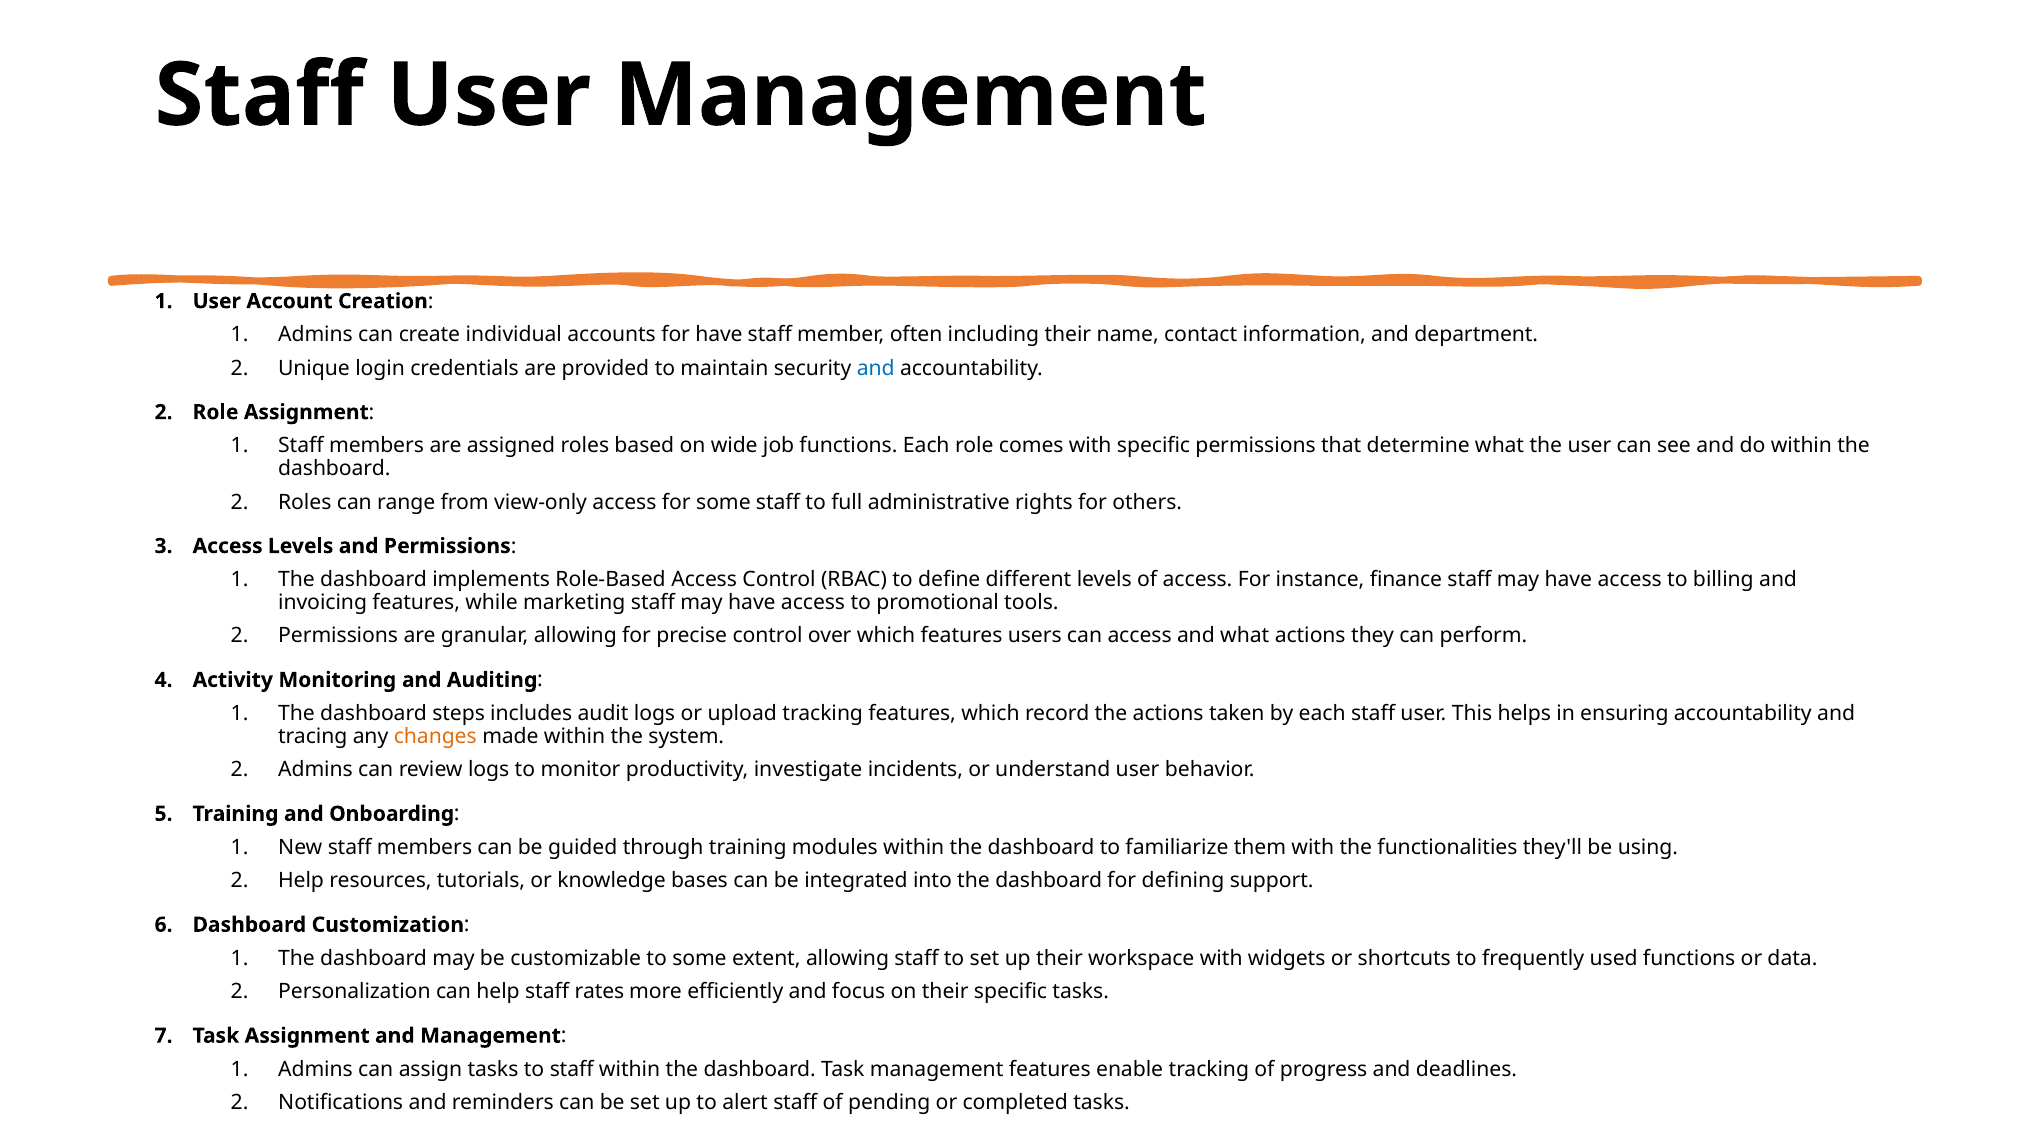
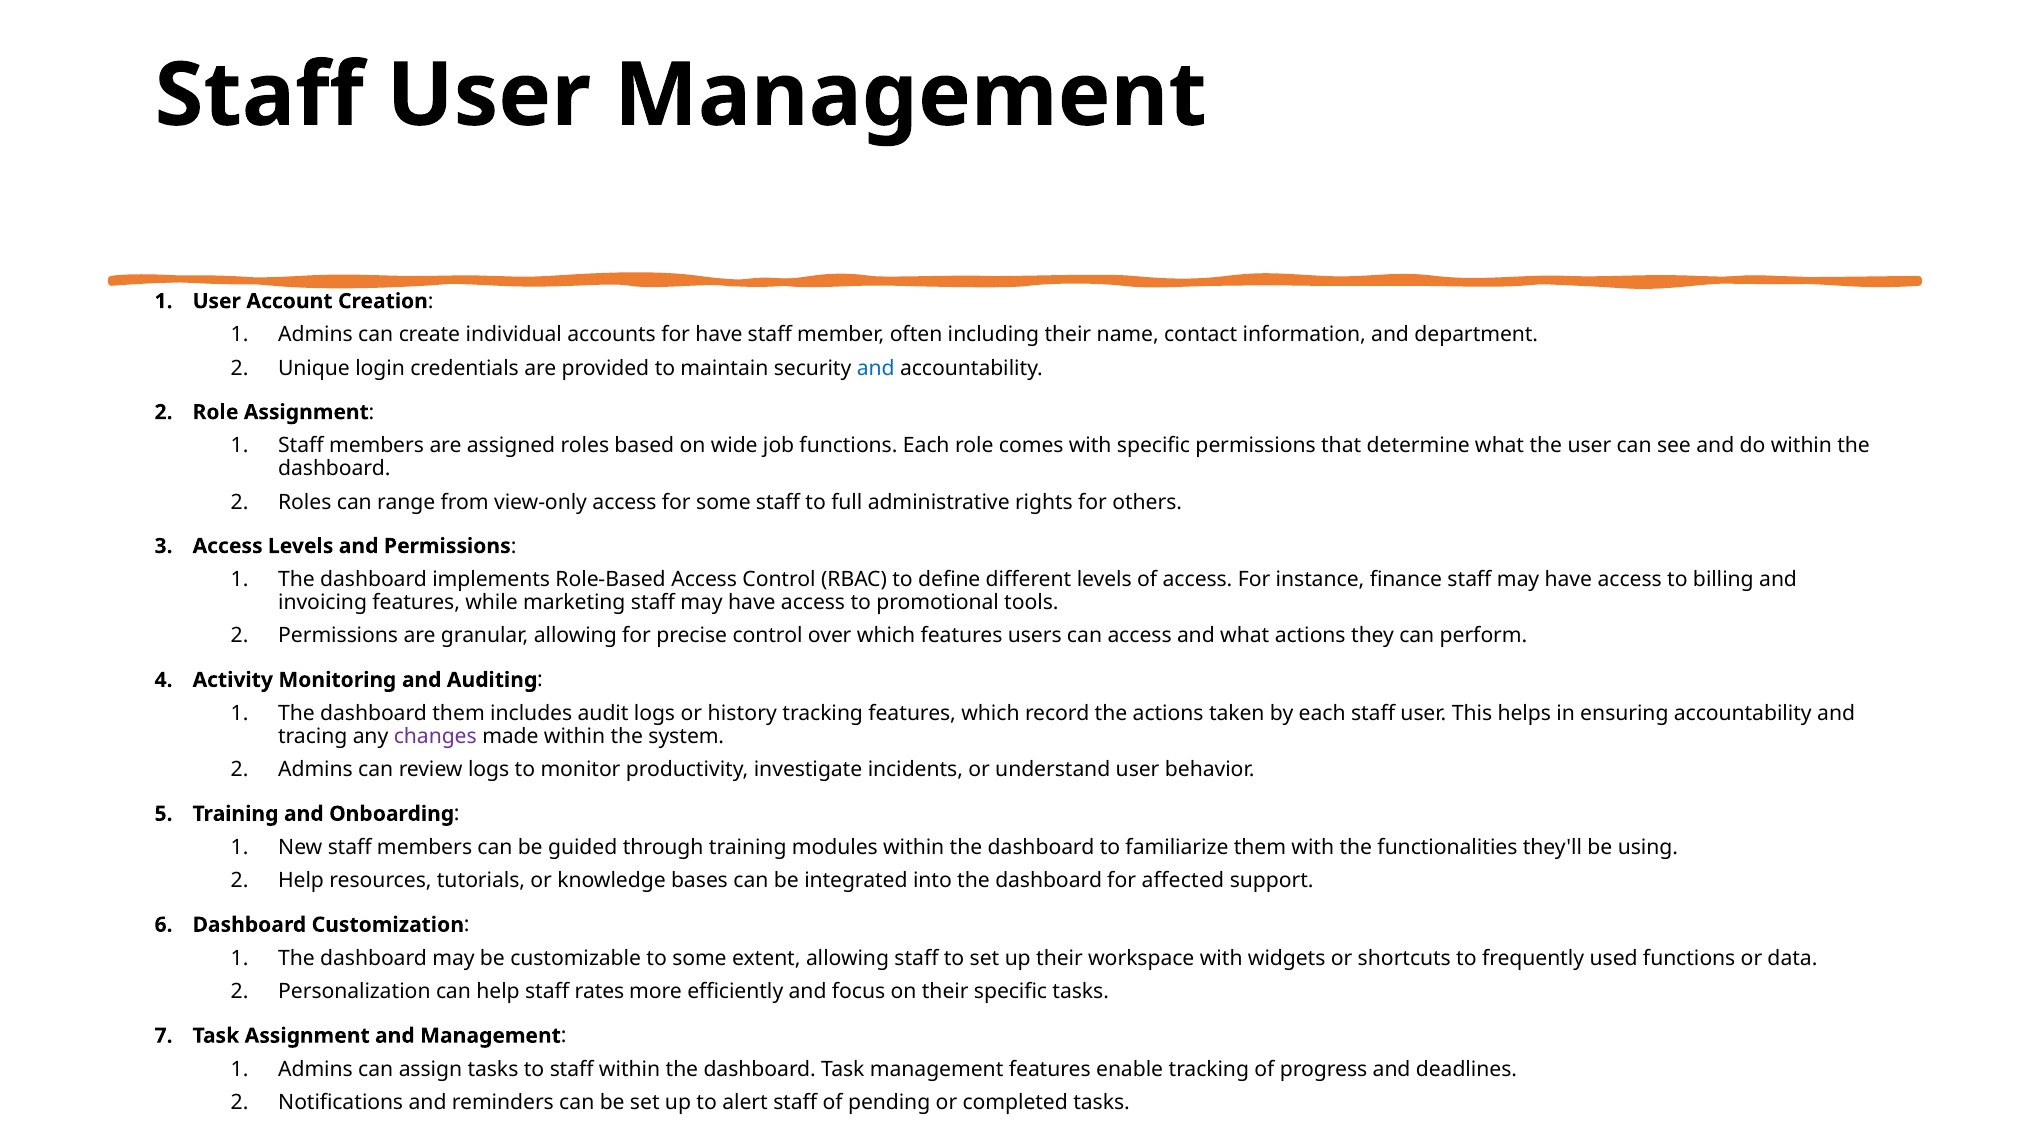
dashboard steps: steps -> them (459, 713)
upload: upload -> history (742, 713)
changes colour: orange -> purple (435, 736)
defining: defining -> affected (1183, 881)
